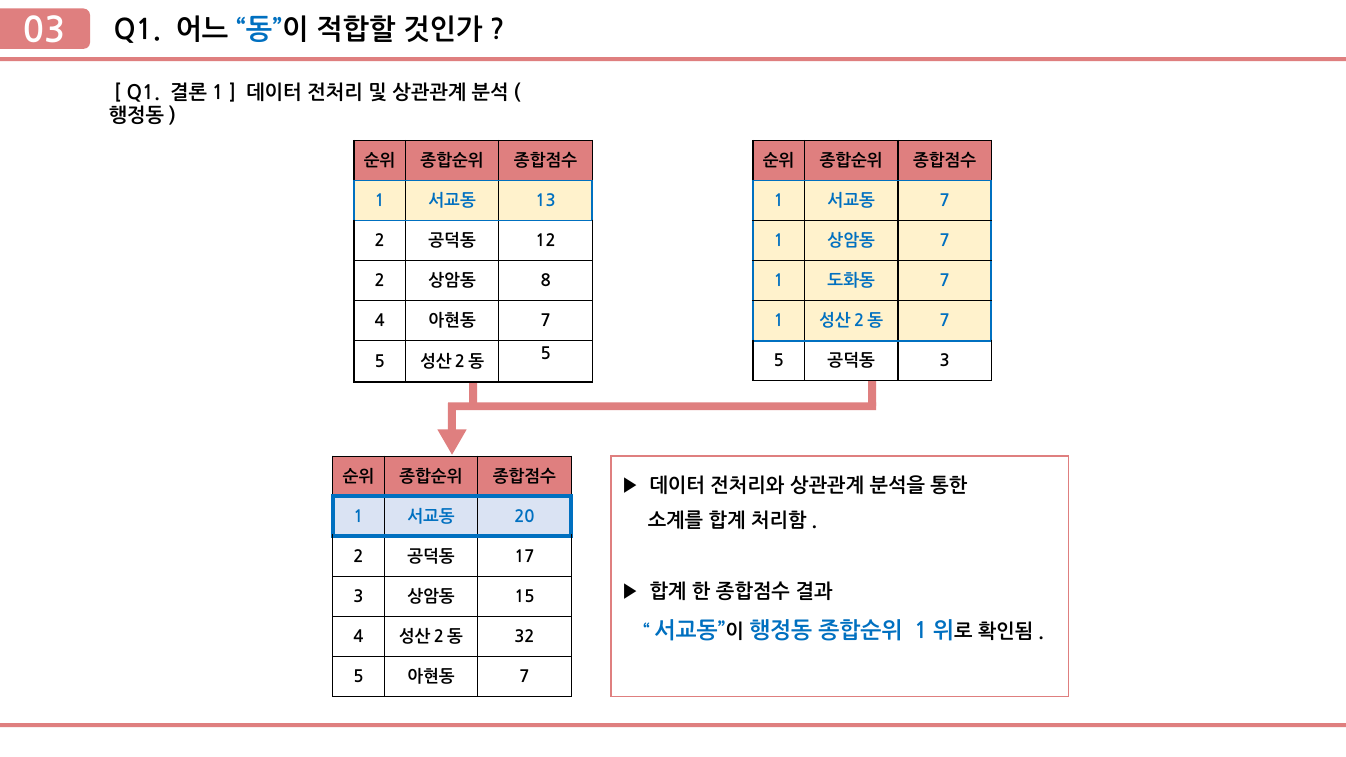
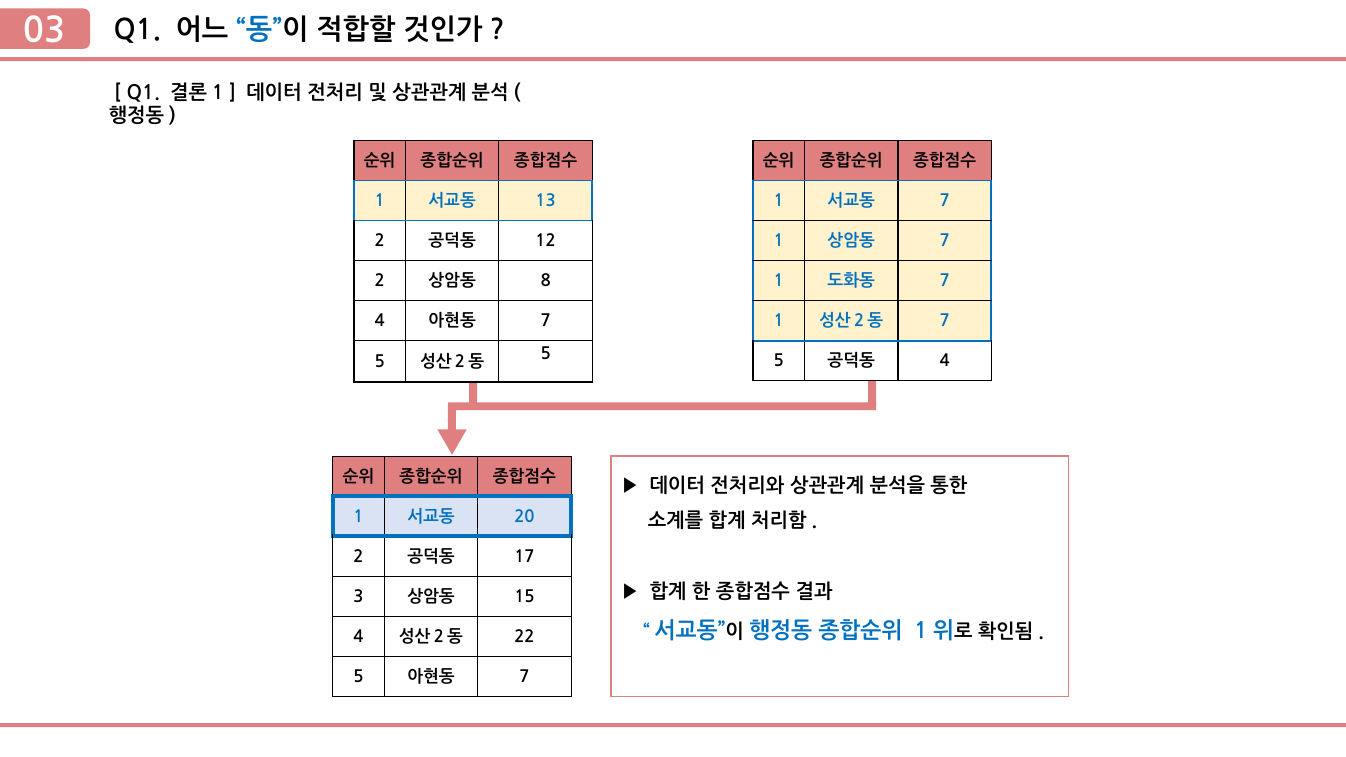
3: 3 -> 4 (945, 361)
32: 32 -> 22 (524, 637)
